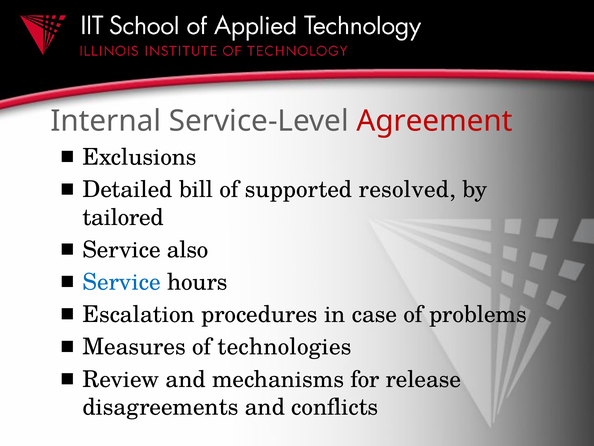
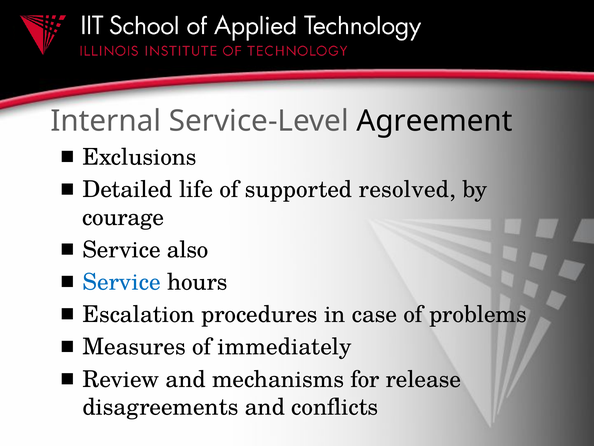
Agreement colour: red -> black (434, 121)
bill: bill -> life (196, 189)
tailored: tailored -> courage (123, 217)
technologies: technologies -> immediately (285, 347)
